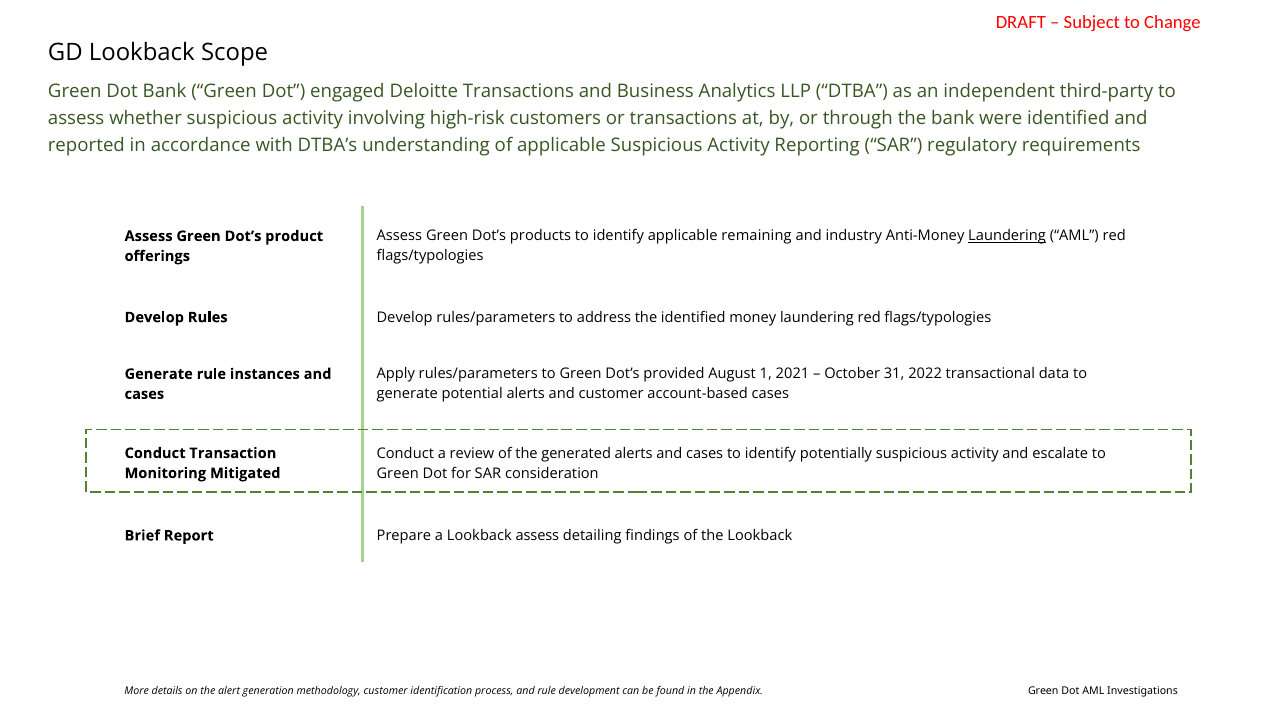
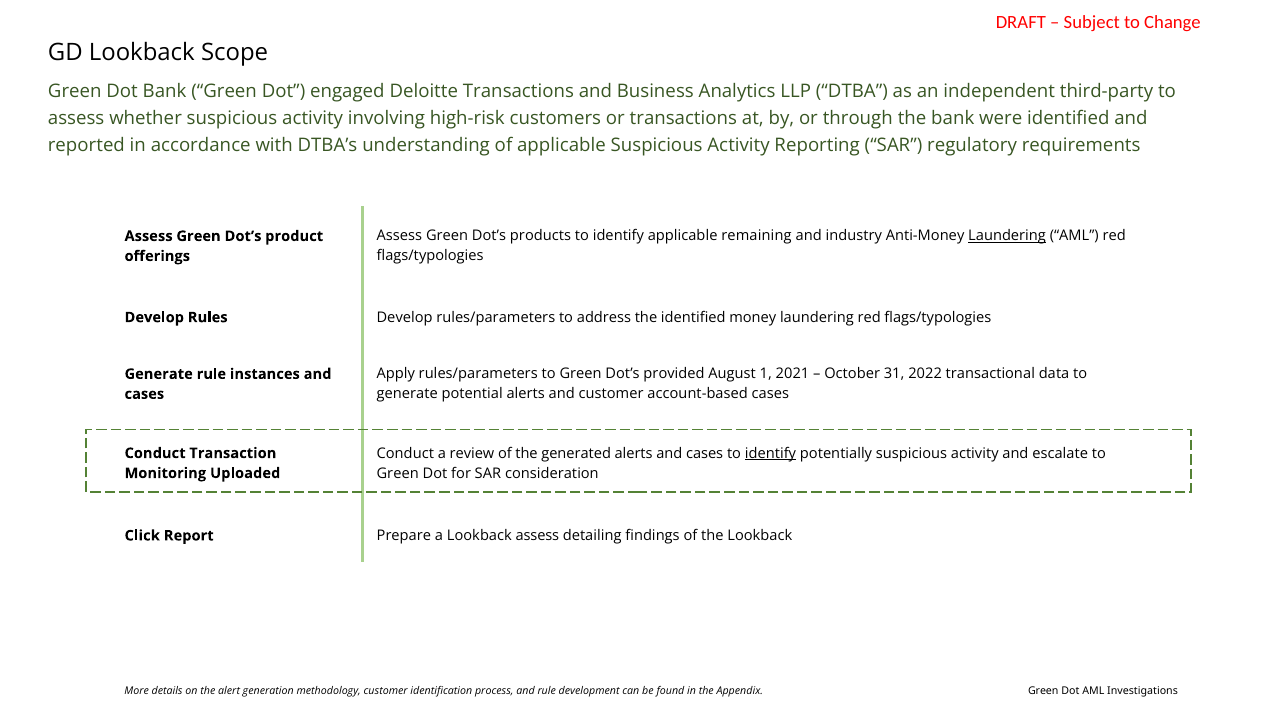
identify underline: none -> present (770, 453)
Mitigated: Mitigated -> Uploaded (245, 473)
Brief: Brief -> Click (142, 536)
